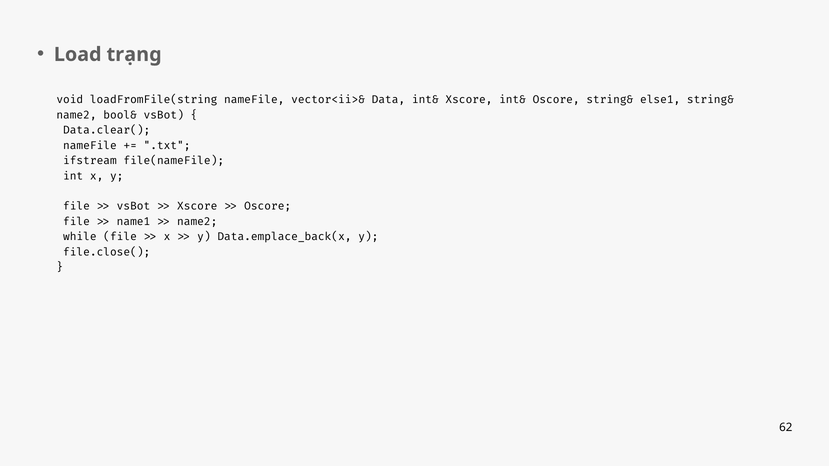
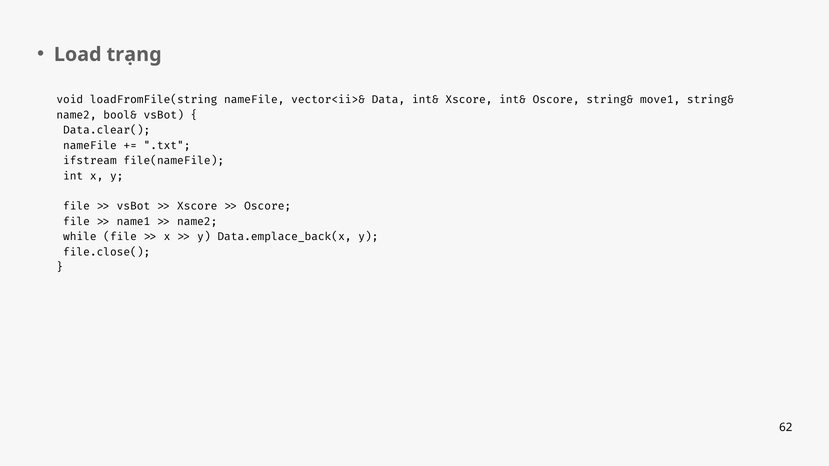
else1: else1 -> move1 (660, 100)
